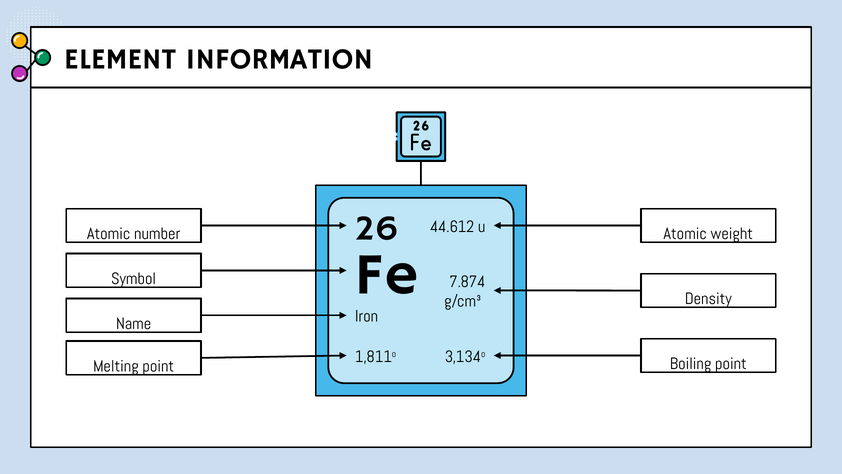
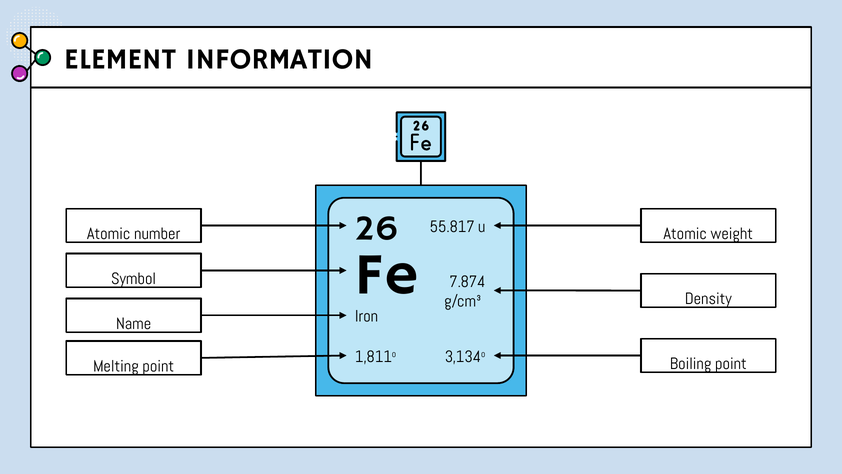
44.612: 44.612 -> 55.817 (452, 226)
